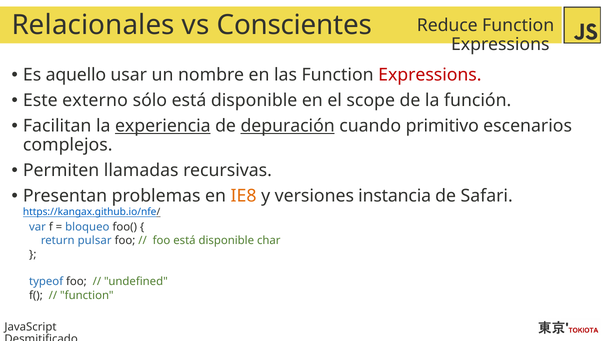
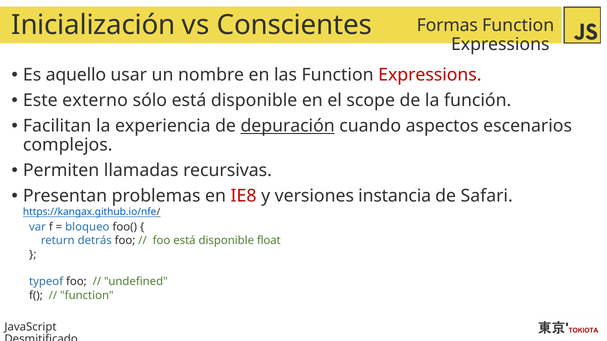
Relacionales: Relacionales -> Inicialización (93, 25)
Reduce: Reduce -> Formas (447, 25)
experiencia underline: present -> none (163, 126)
primitivo: primitivo -> aspectos (442, 126)
IE8 colour: orange -> red (244, 196)
pulsar: pulsar -> detrás (95, 241)
char: char -> float (269, 241)
